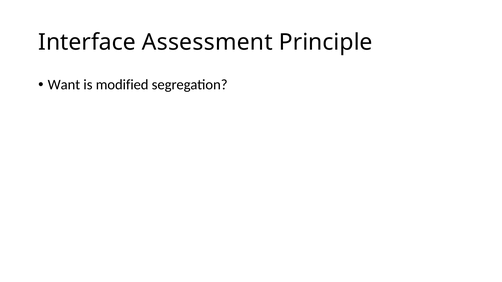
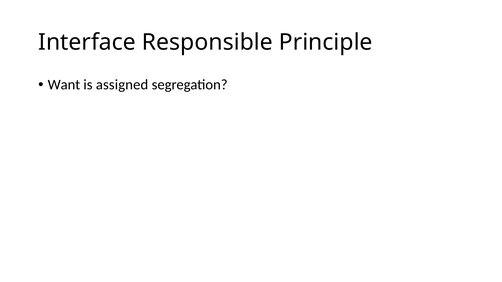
Assessment: Assessment -> Responsible (207, 42)
modified: modified -> assigned (122, 85)
